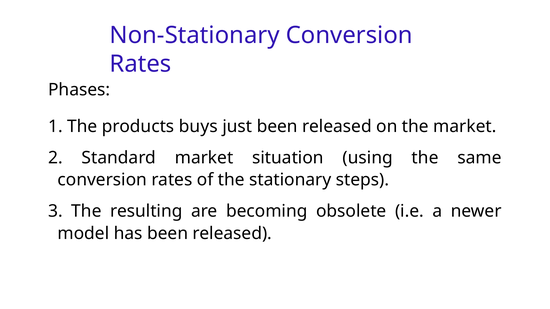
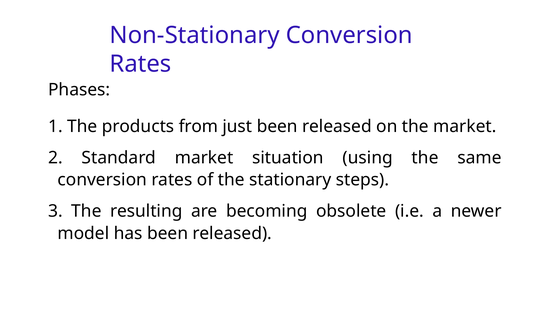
buys: buys -> from (198, 127)
